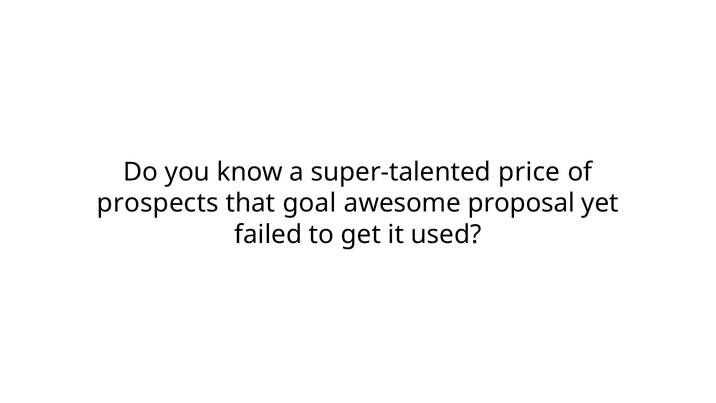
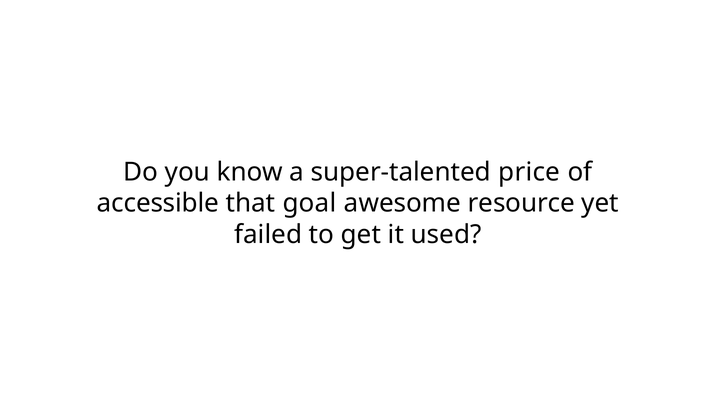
prospects: prospects -> accessible (158, 203)
proposal: proposal -> resource (521, 203)
